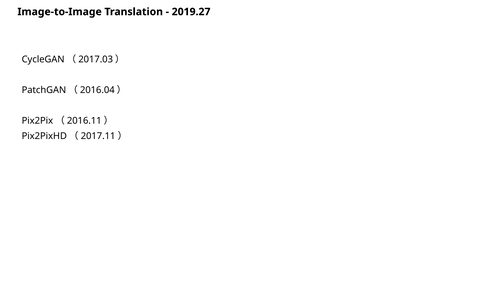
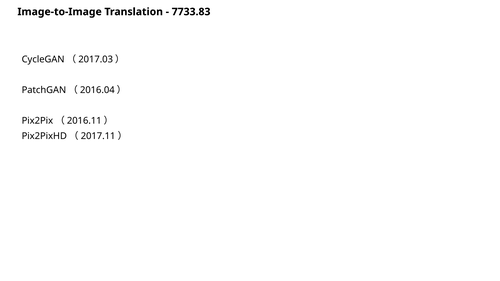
2019.27: 2019.27 -> 7733.83 (191, 12)
